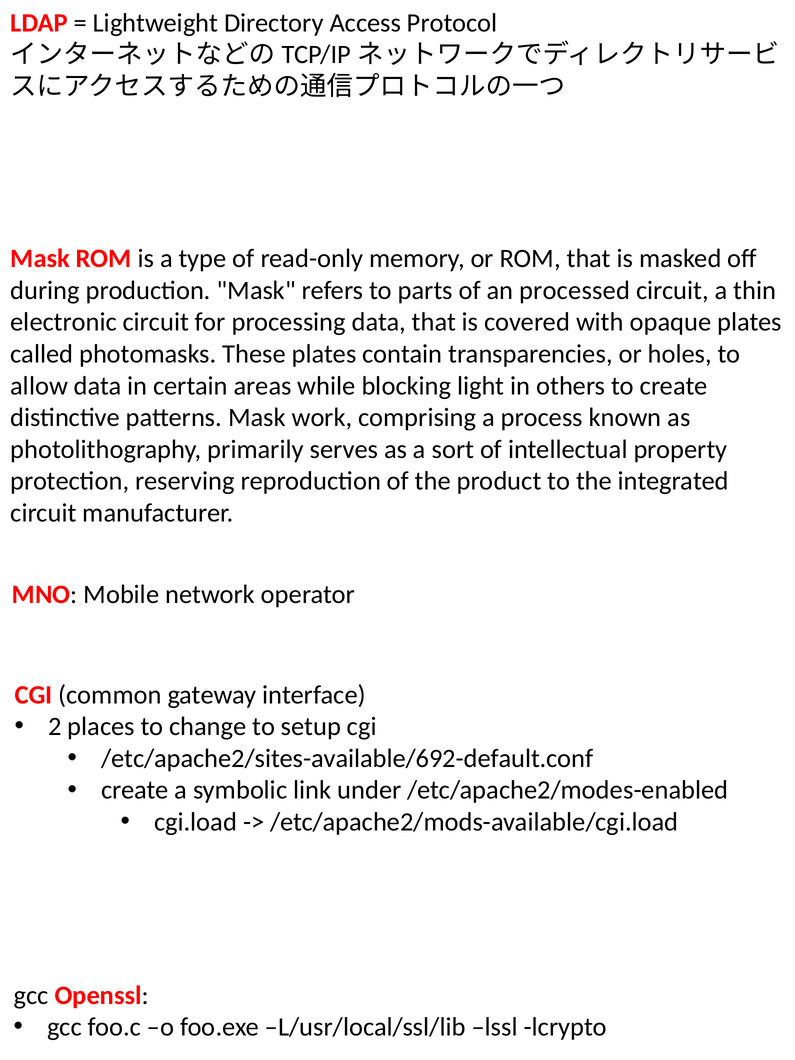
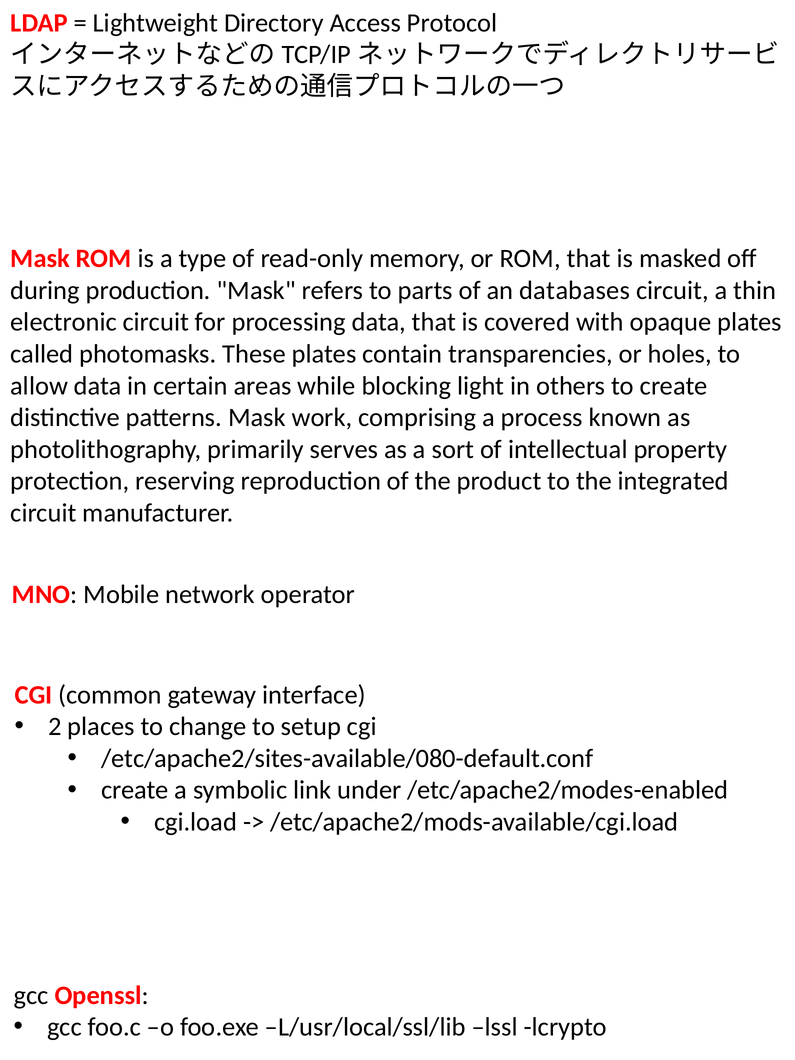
processed: processed -> databases (575, 290)
/etc/apache2/sites-available/692-default.conf: /etc/apache2/sites-available/692-default.conf -> /etc/apache2/sites-available/080-default.conf (347, 758)
